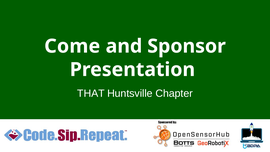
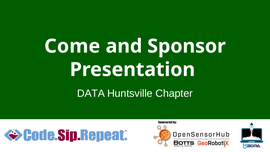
THAT: THAT -> DATA (91, 93)
